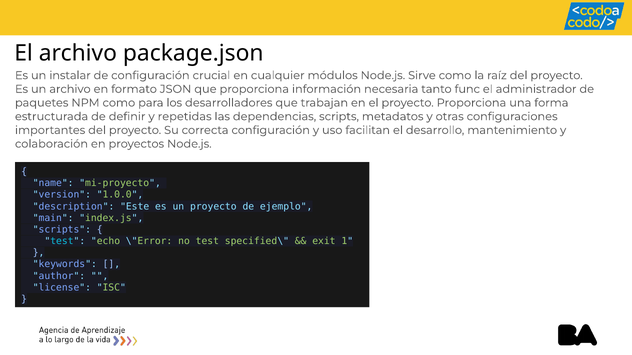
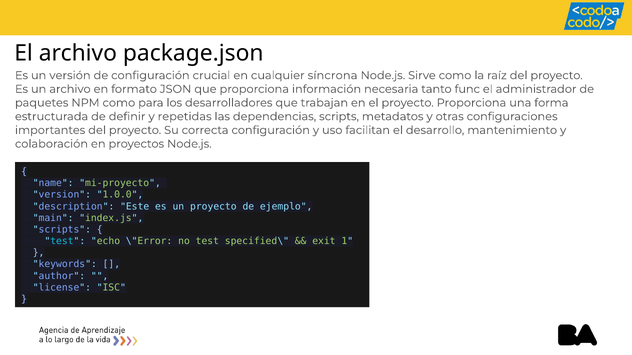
instalar: instalar -> versión (70, 76)
módulos: módulos -> síncrona (333, 76)
